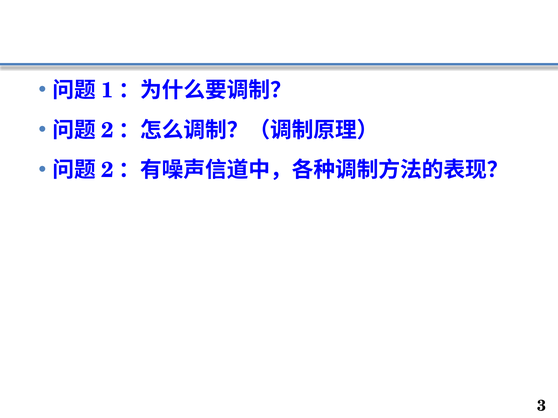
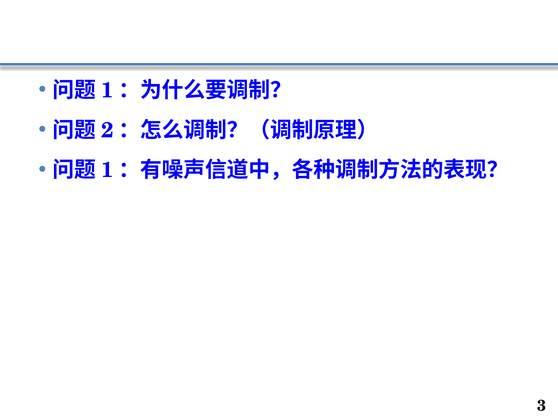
2: 2 -> 1 (107, 170)
